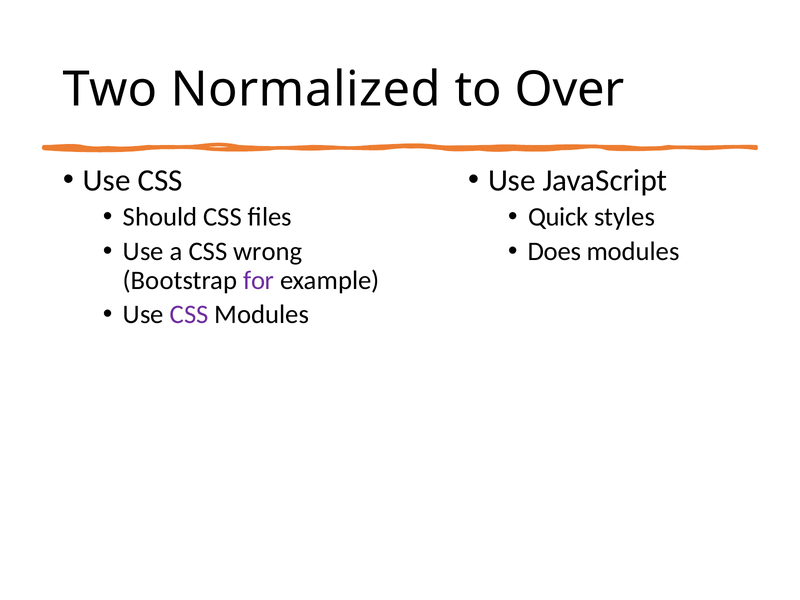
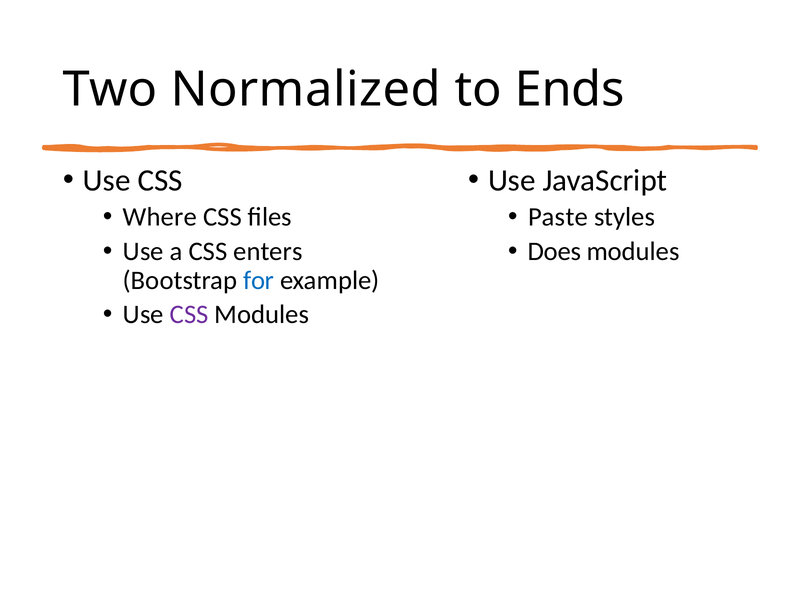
Over: Over -> Ends (570, 90)
Should: Should -> Where (160, 217)
Quick: Quick -> Paste (558, 217)
wrong: wrong -> enters (268, 251)
for colour: purple -> blue (259, 280)
